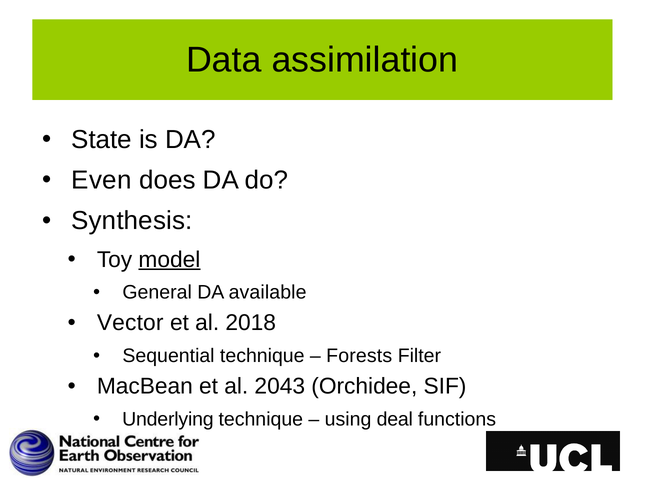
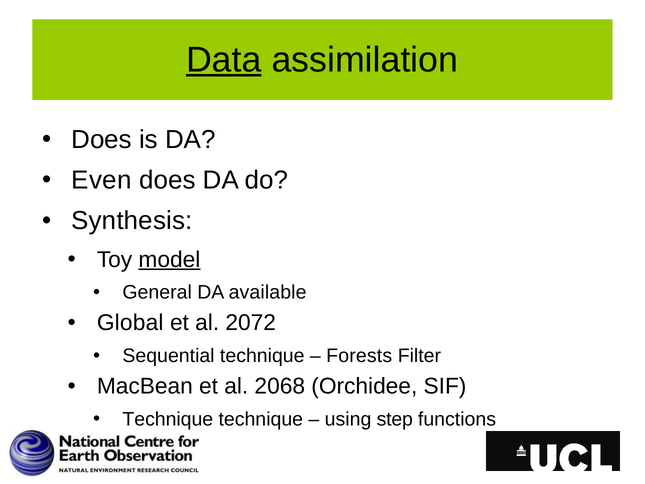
Data underline: none -> present (224, 60)
State: State -> Does (102, 139)
Vector: Vector -> Global (130, 323)
2018: 2018 -> 2072 (251, 323)
2043: 2043 -> 2068 (280, 386)
Underlying: Underlying -> Technique (168, 419)
deal: deal -> step (395, 419)
